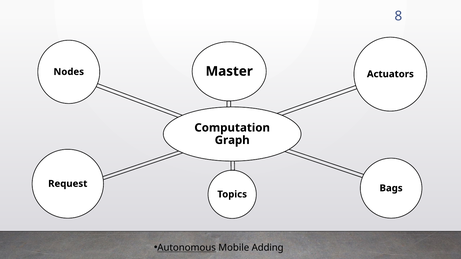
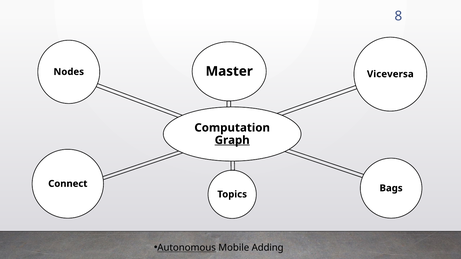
Actuators: Actuators -> Viceversa (390, 74)
Graph underline: none -> present (232, 140)
Request: Request -> Connect (68, 184)
